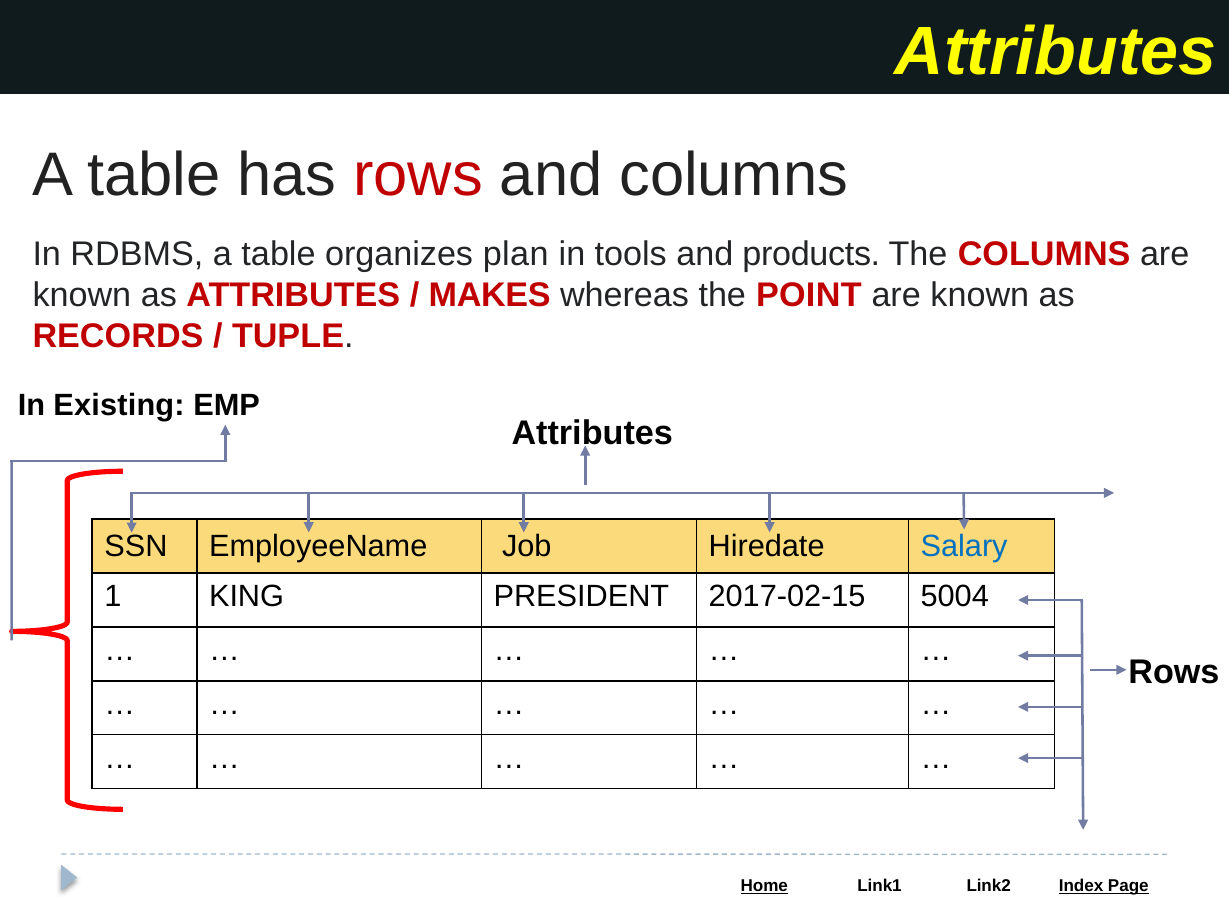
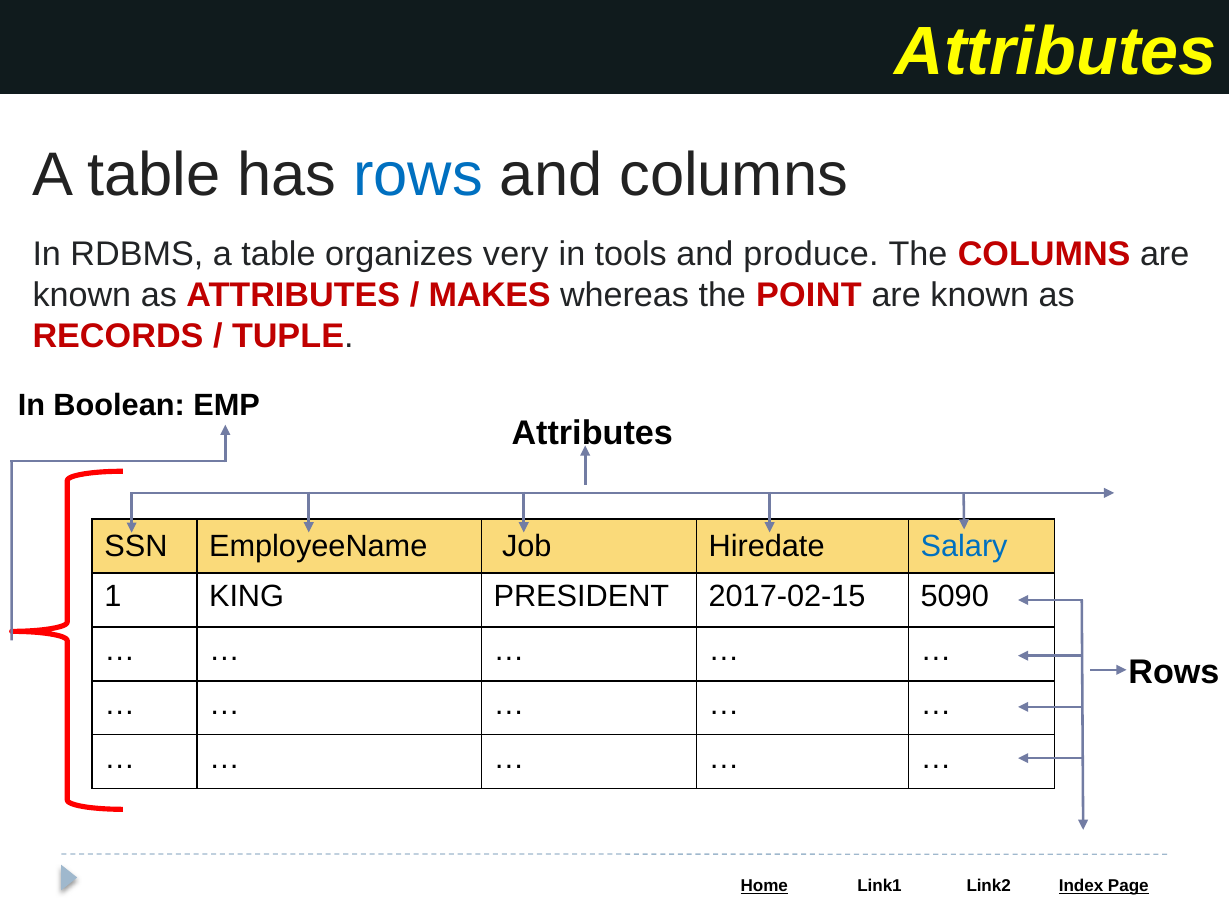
rows colour: red -> blue (418, 175)
plan: plan -> very (516, 254)
products: products -> produce (811, 254)
Existing: Existing -> Boolean (119, 406)
5004: 5004 -> 5090 (955, 597)
